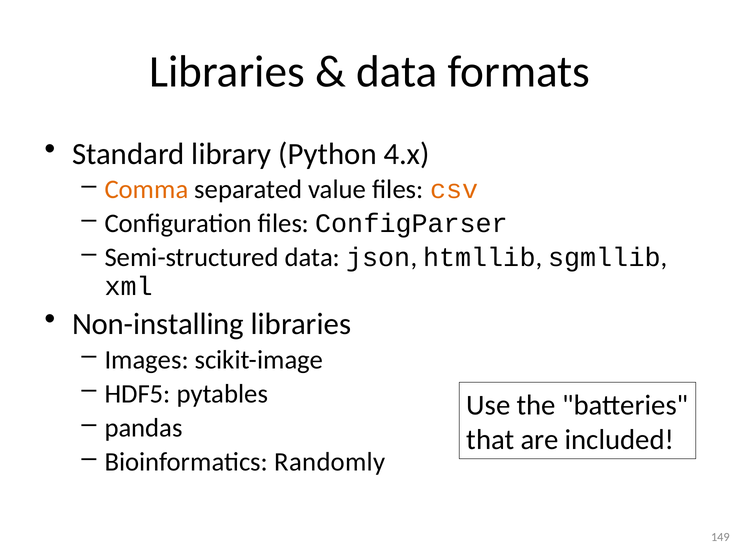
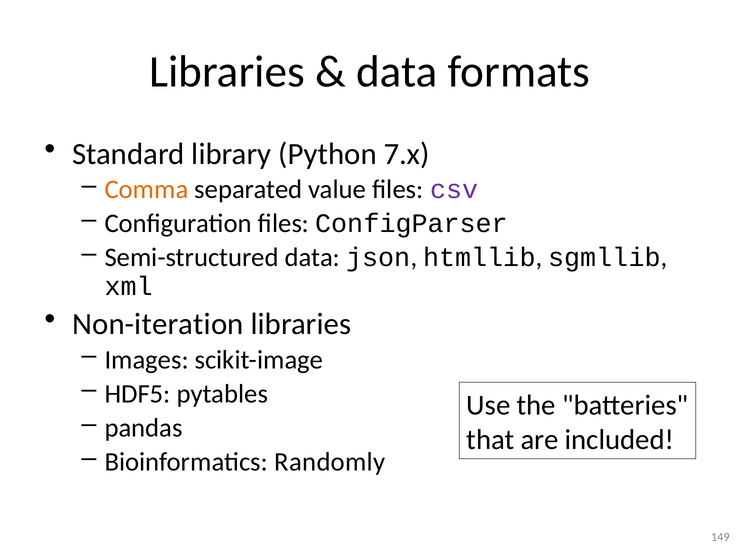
4.x: 4.x -> 7.x (407, 154)
csv colour: orange -> purple (454, 190)
Non-installing: Non-installing -> Non-iteration (158, 324)
